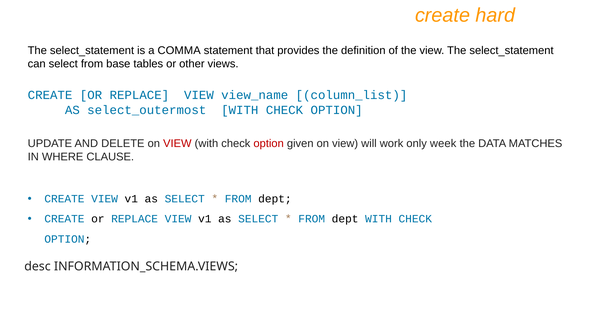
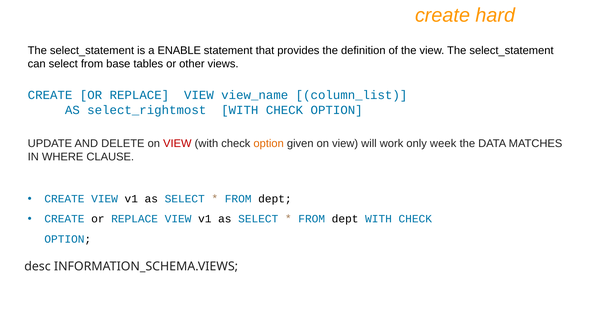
COMMA: COMMA -> ENABLE (179, 50)
select_outermost: select_outermost -> select_rightmost (147, 110)
option colour: red -> orange (269, 143)
